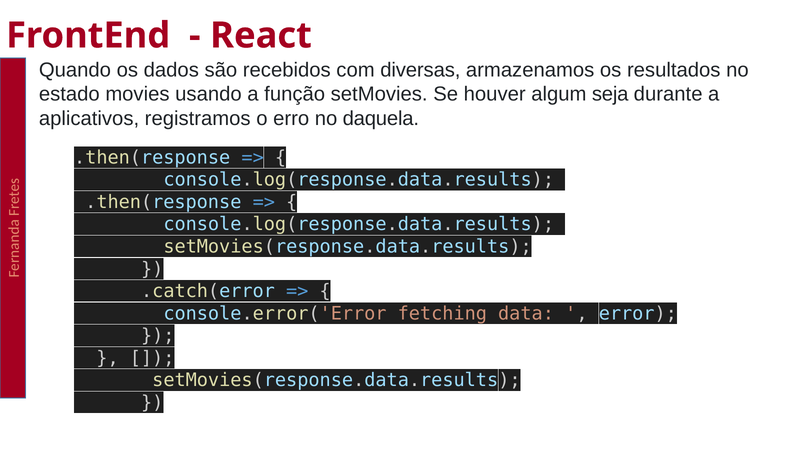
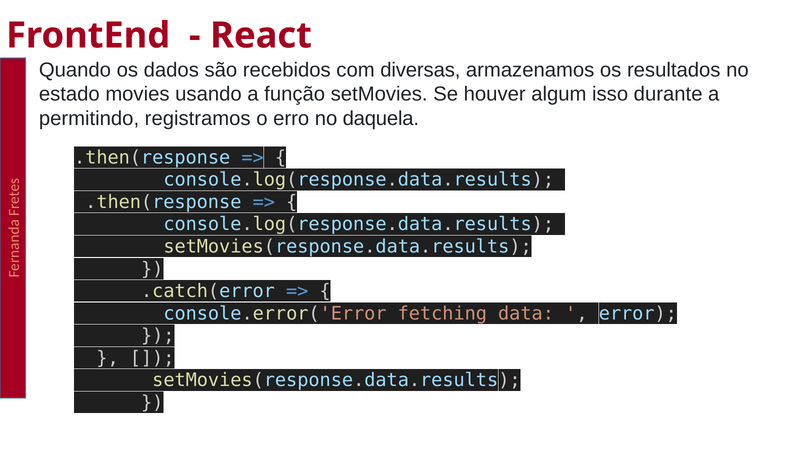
seja: seja -> isso (610, 94)
aplicativos: aplicativos -> permitindo (89, 119)
